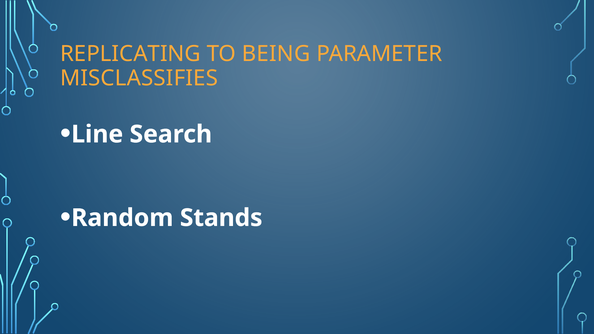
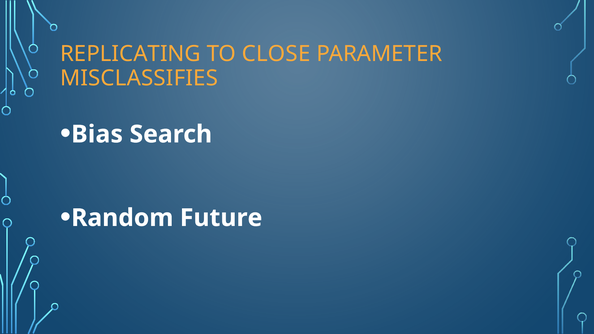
BEING: BEING -> CLOSE (276, 54)
Line: Line -> Bias (97, 134)
Stands: Stands -> Future (221, 218)
